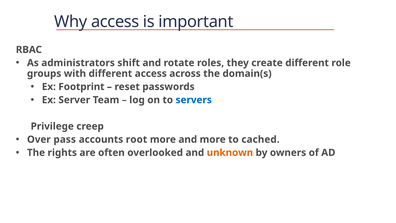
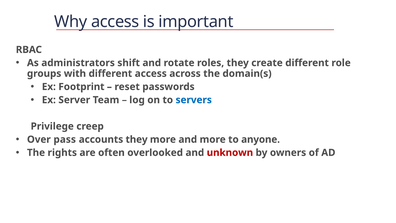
accounts root: root -> they (137, 139)
cached: cached -> anyone (261, 139)
unknown colour: orange -> red (230, 152)
